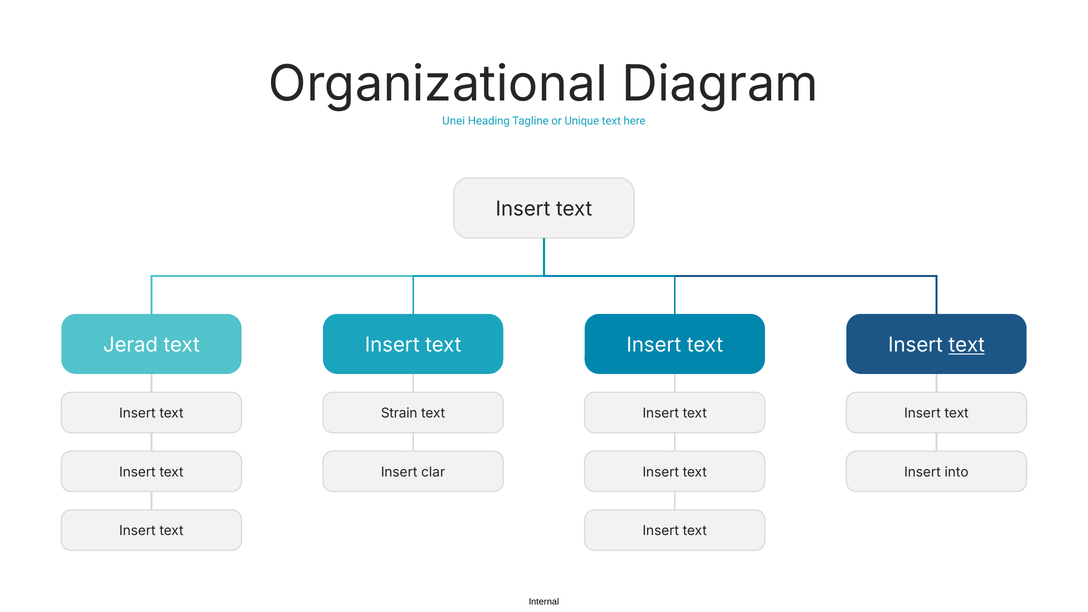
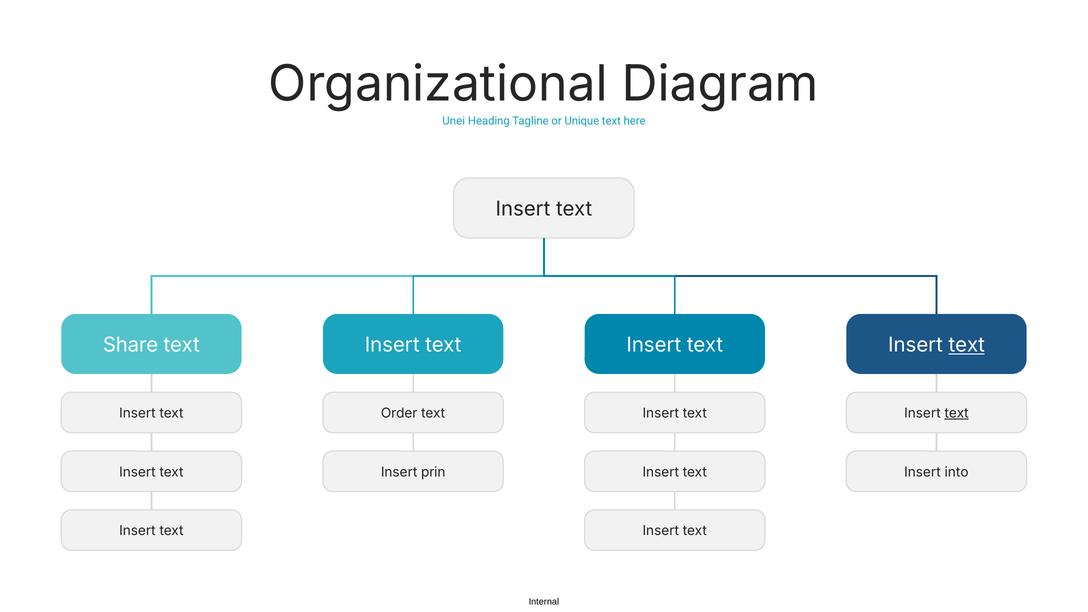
Jerad: Jerad -> Share (131, 345)
Strain: Strain -> Order (399, 413)
text underline: none -> present (957, 413)
clar: clar -> prin (433, 472)
